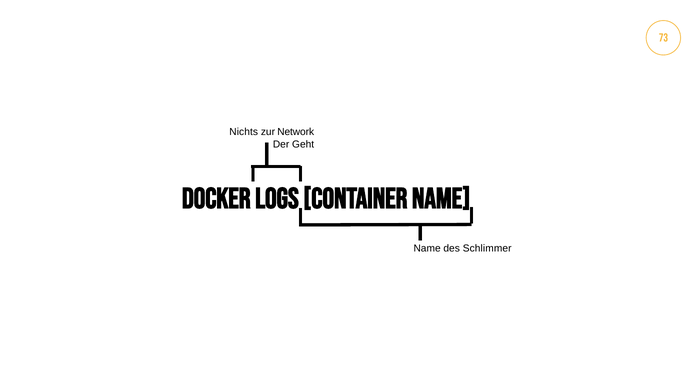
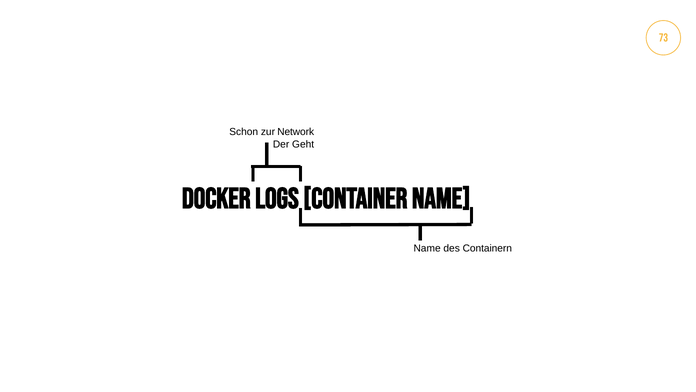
Nichts: Nichts -> Schon (244, 132)
Schlimmer: Schlimmer -> Containern (487, 248)
